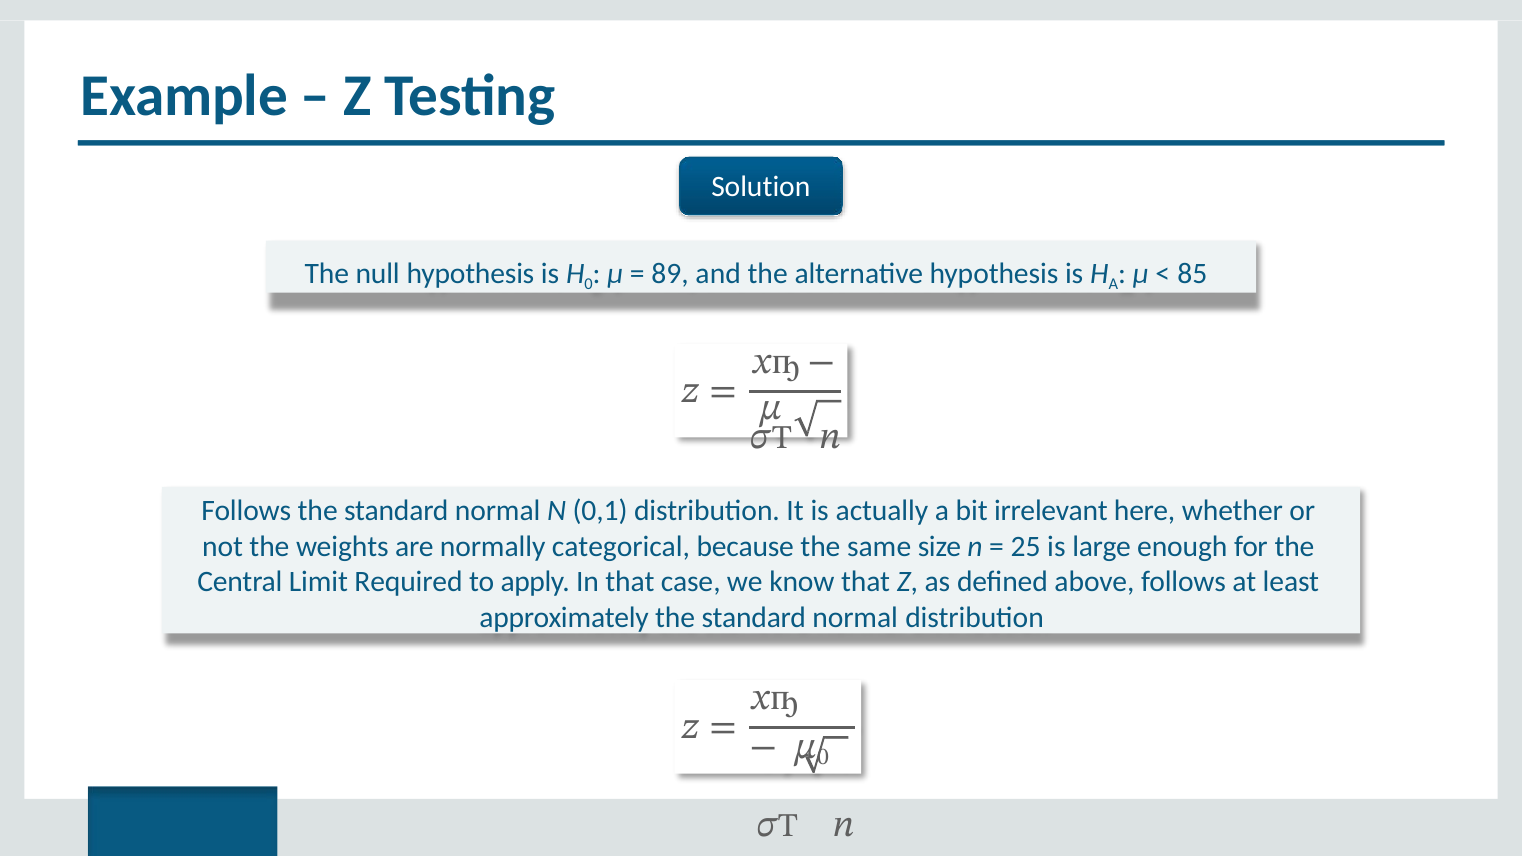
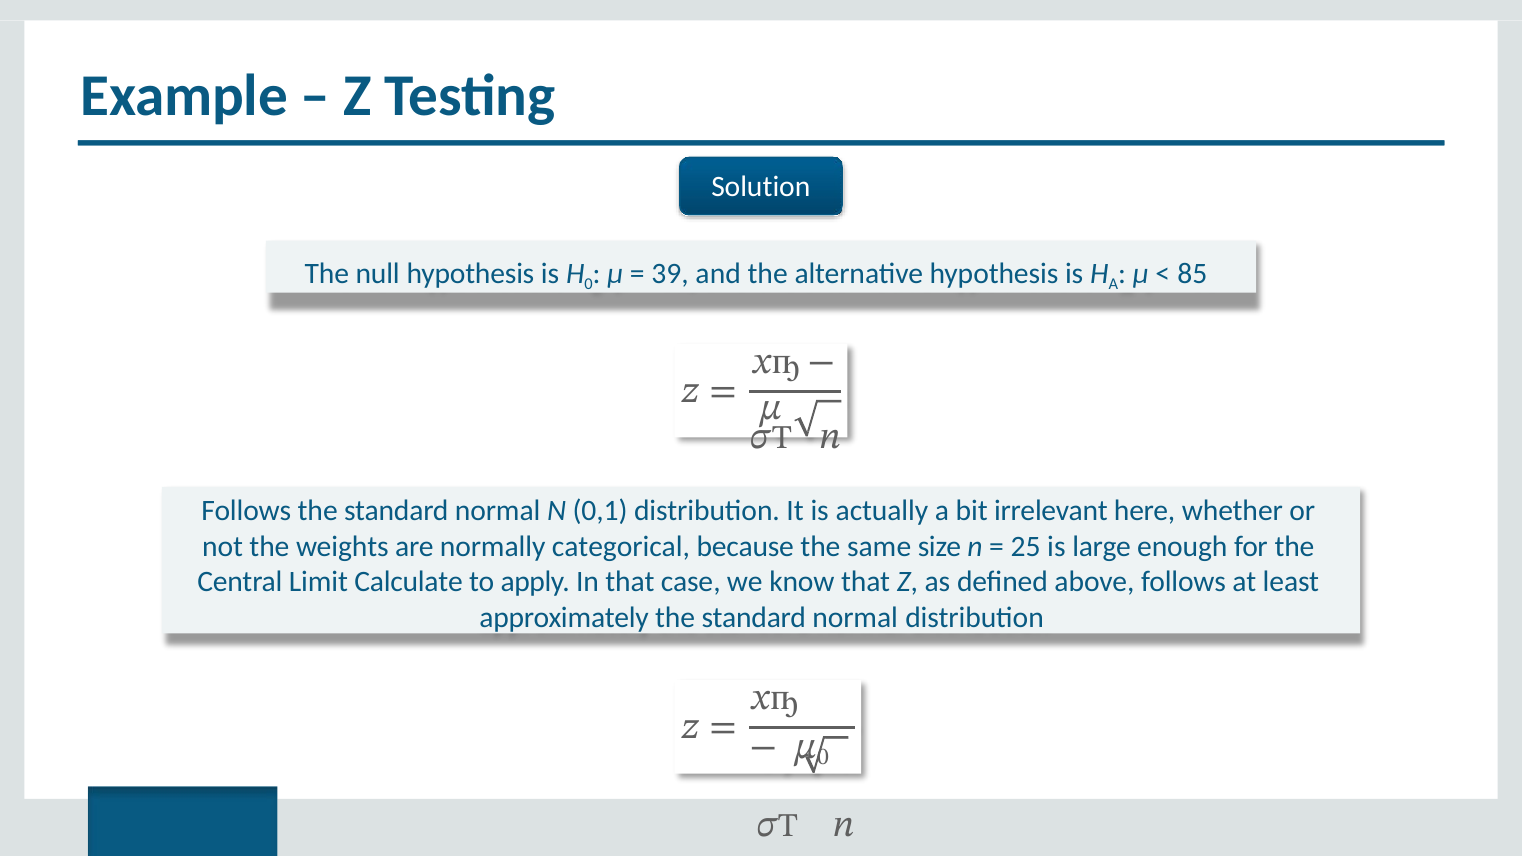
89: 89 -> 39 (670, 274)
Required: Required -> Calculate (409, 582)
